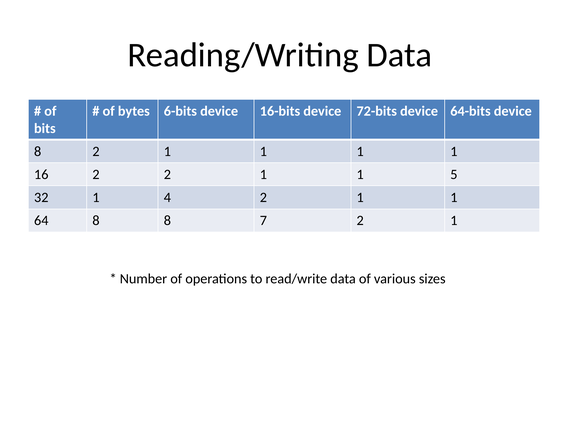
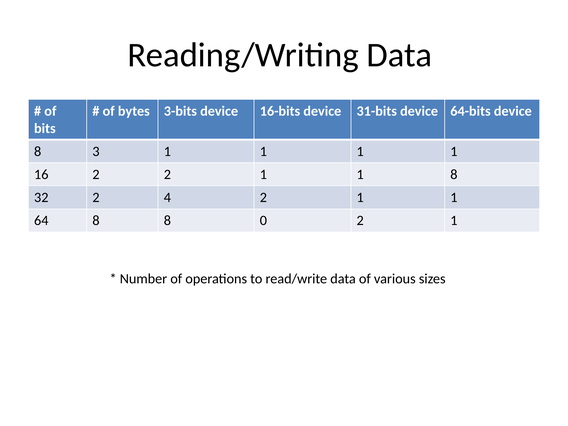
6-bits: 6-bits -> 3-bits (180, 111)
72-bits: 72-bits -> 31-bits (377, 111)
8 2: 2 -> 3 (96, 151)
1 5: 5 -> 8 (454, 174)
32 1: 1 -> 2 (96, 198)
7: 7 -> 0 (263, 221)
